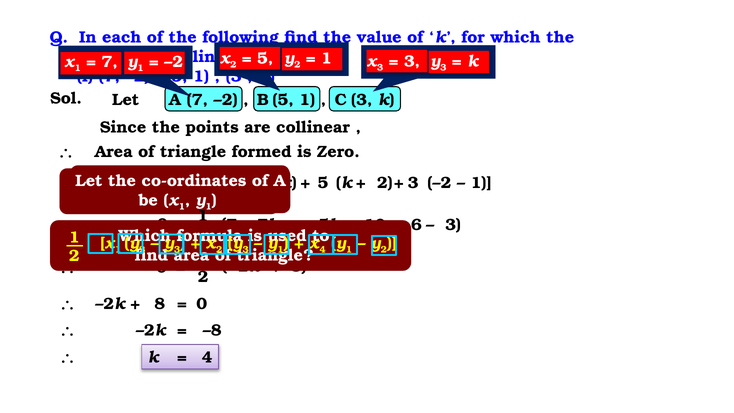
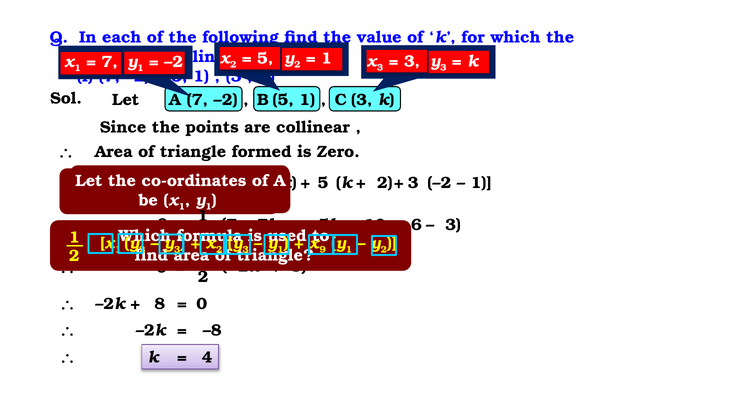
4: 4 -> 9 (323, 249)
